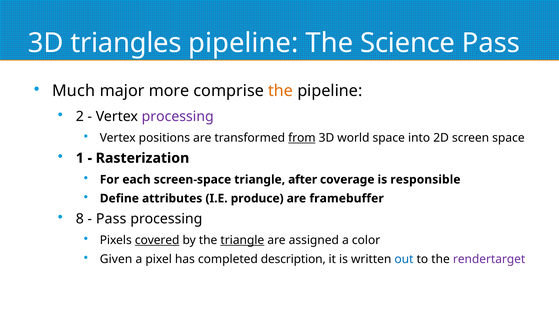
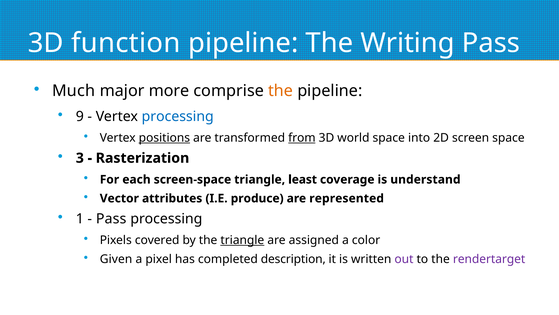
triangles: triangles -> function (126, 43)
Science: Science -> Writing (408, 43)
2: 2 -> 9 (80, 116)
processing colour: purple -> blue (178, 116)
positions underline: none -> present (164, 138)
1: 1 -> 3 (80, 158)
after: after -> least (303, 179)
responsible: responsible -> understand (425, 179)
Define: Define -> Vector (119, 198)
framebuffer: framebuffer -> represented (347, 198)
8: 8 -> 1 (80, 218)
covered underline: present -> none (157, 240)
out colour: blue -> purple (404, 259)
